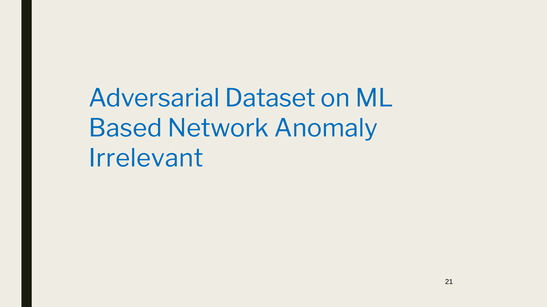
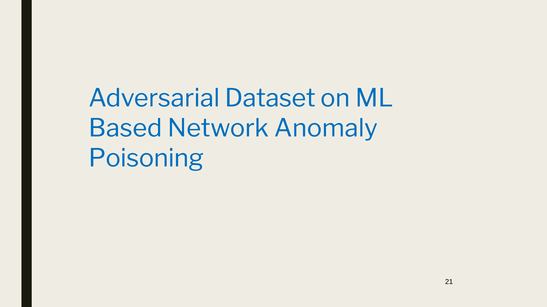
Irrelevant: Irrelevant -> Poisoning (146, 159)
